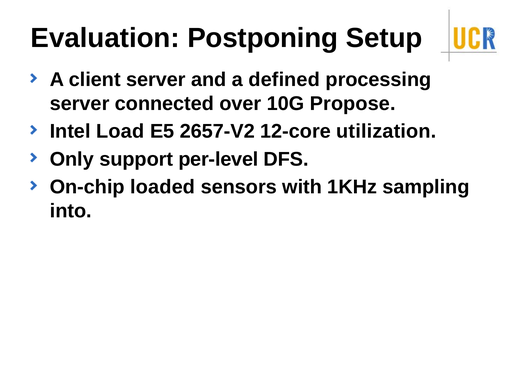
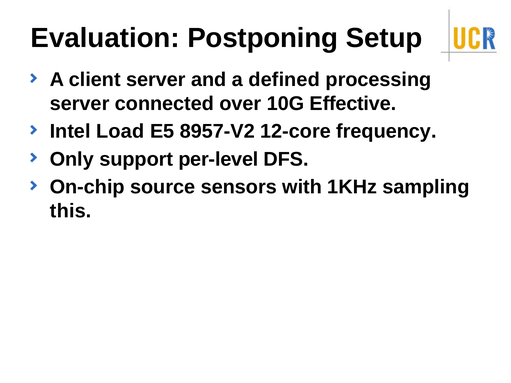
Propose: Propose -> Effective (353, 104)
2657-V2: 2657-V2 -> 8957-V2 (217, 131)
utilization: utilization -> frequency (386, 131)
loaded: loaded -> source (163, 187)
into: into -> this (71, 211)
